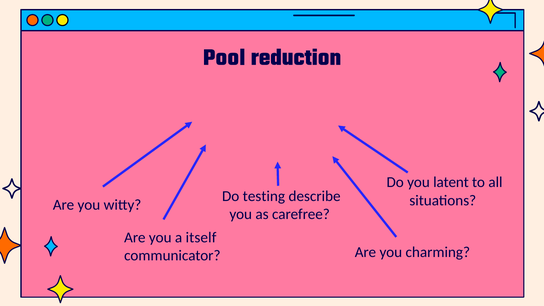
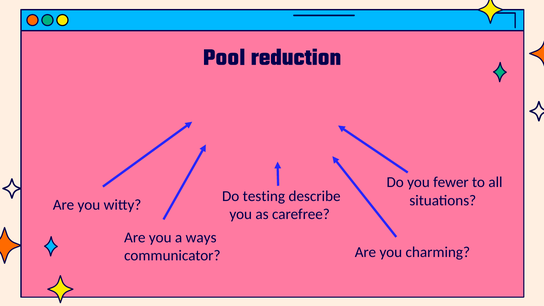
latent: latent -> fewer (451, 182)
itself: itself -> ways (201, 237)
